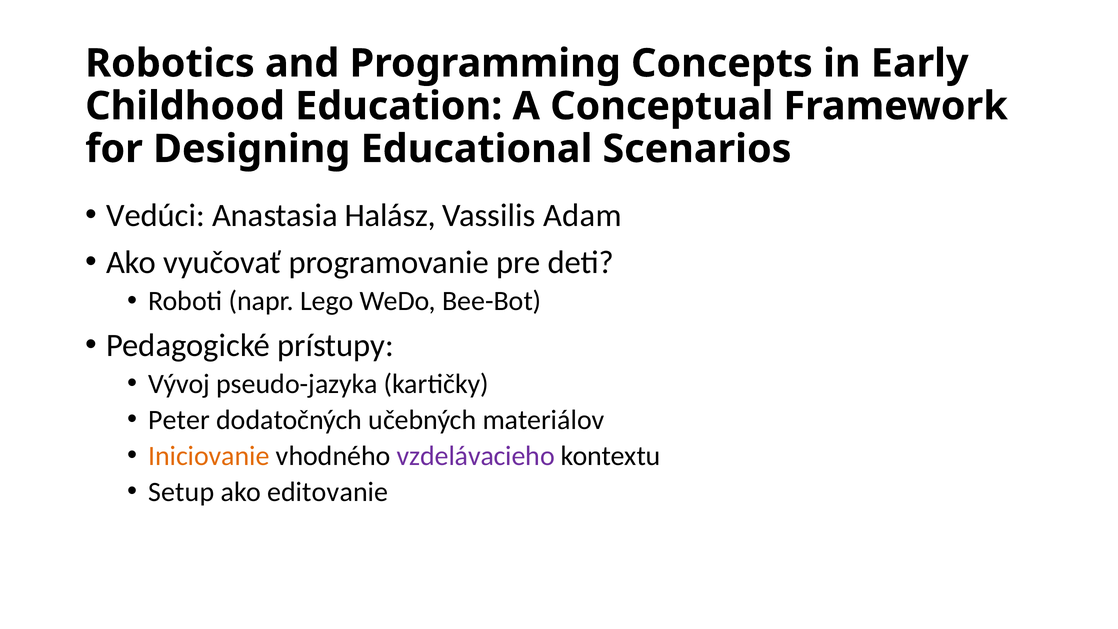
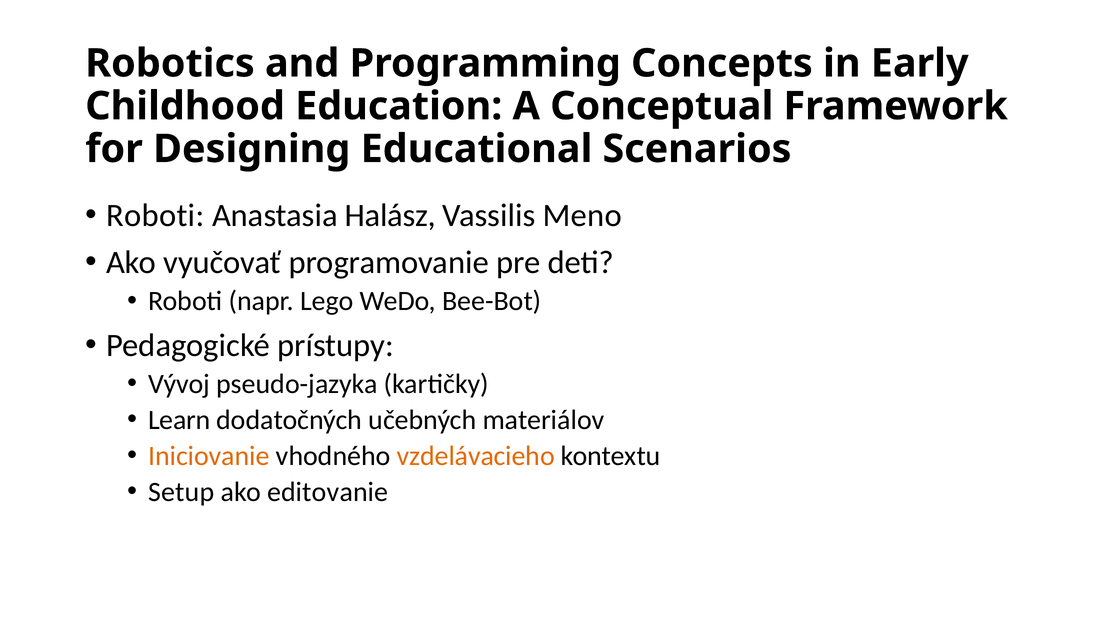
Vedúci: Vedúci -> Roboti (155, 215)
Adam: Adam -> Meno (582, 215)
Peter: Peter -> Learn (179, 420)
vzdelávacieho colour: purple -> orange (476, 456)
